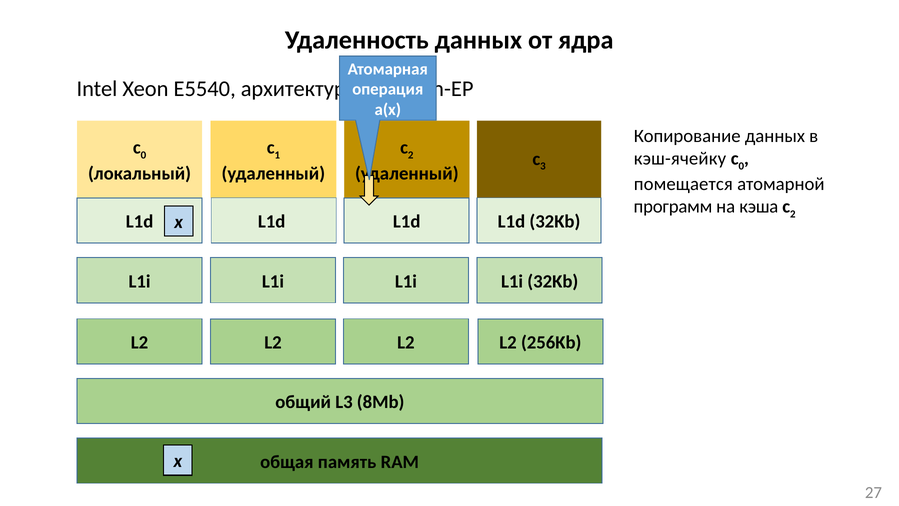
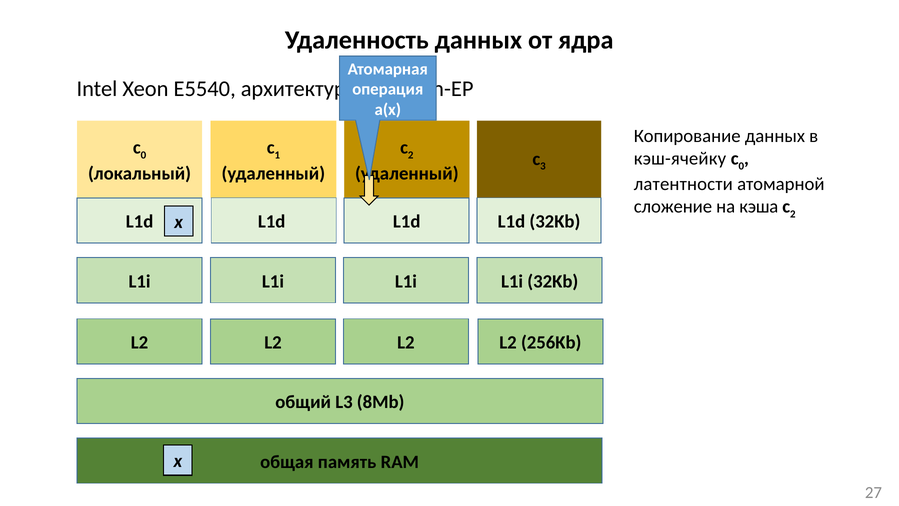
помещается: помещается -> латентности (683, 184)
программ: программ -> сложение (673, 207)
